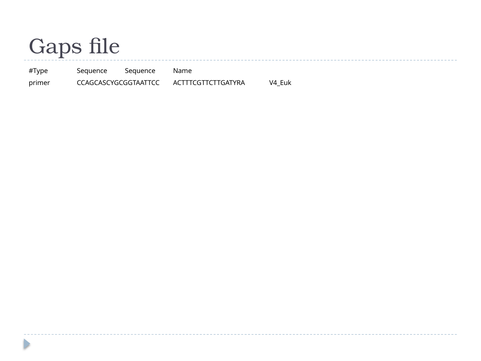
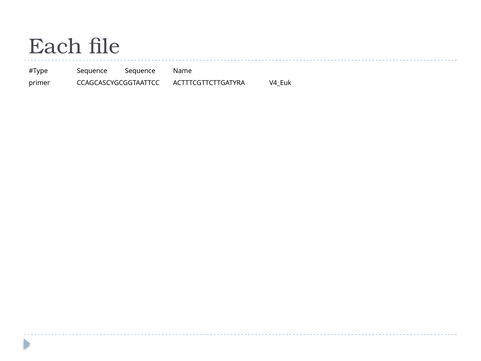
Gaps: Gaps -> Each (55, 46)
